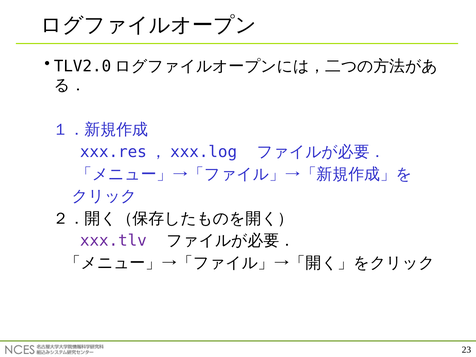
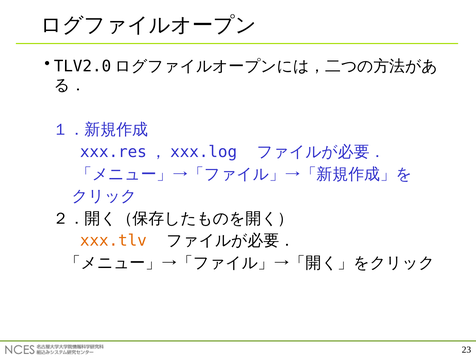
xxx.tlv colour: purple -> orange (113, 241)
